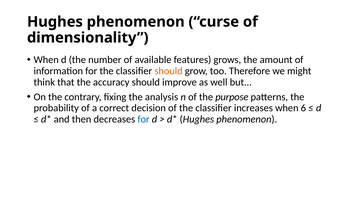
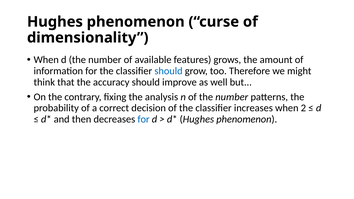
should colour: orange -> blue (169, 71)
of the purpose: purpose -> number (232, 97)
6: 6 -> 2 (303, 108)
